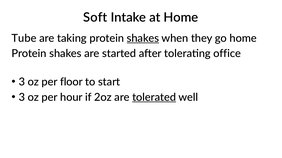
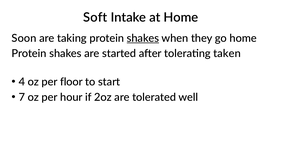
Tube: Tube -> Soon (24, 38)
office: office -> taken (227, 54)
3: 3 -> 4 (22, 82)
3: 3 -> 7 (22, 98)
tolerated underline: present -> none (154, 98)
